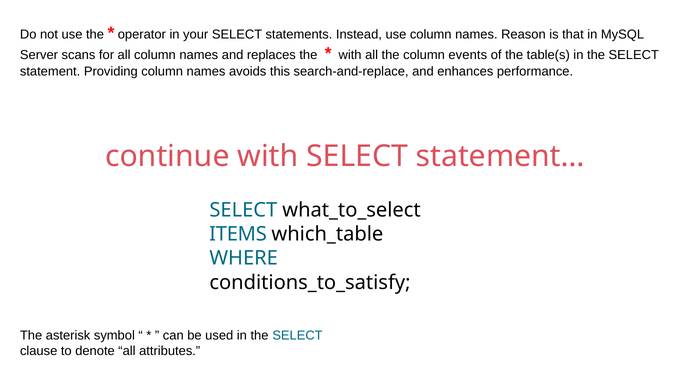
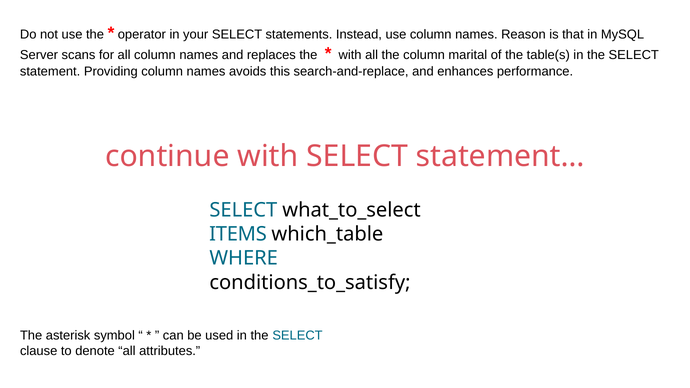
events: events -> marital (468, 55)
